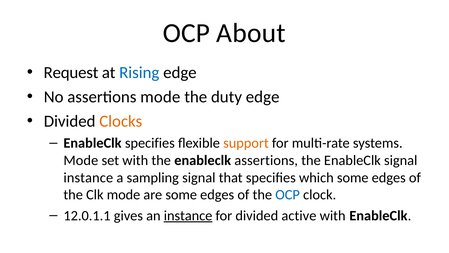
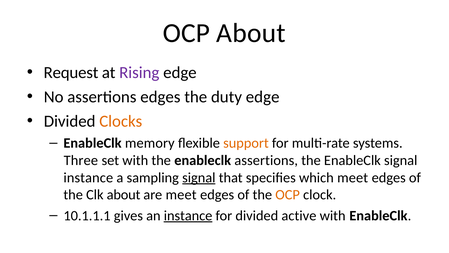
Rising colour: blue -> purple (139, 72)
assertions mode: mode -> edges (160, 97)
EnableClk specifies: specifies -> memory (150, 143)
Mode: Mode -> Three (81, 160)
signal underline: none -> present (199, 177)
which some: some -> meet (353, 177)
Clk mode: mode -> about (124, 195)
are some: some -> meet (181, 195)
OCP colour: blue -> orange (288, 195)
12.0.1.1: 12.0.1.1 -> 10.1.1.1 (87, 215)
